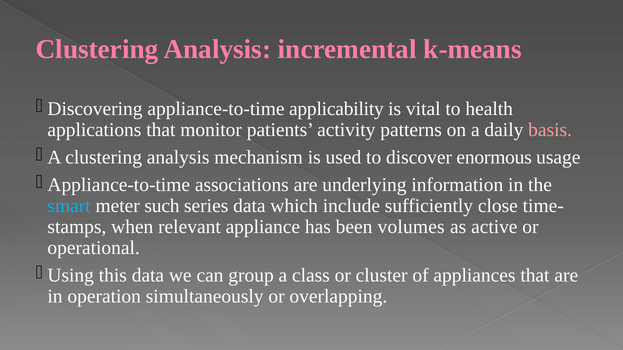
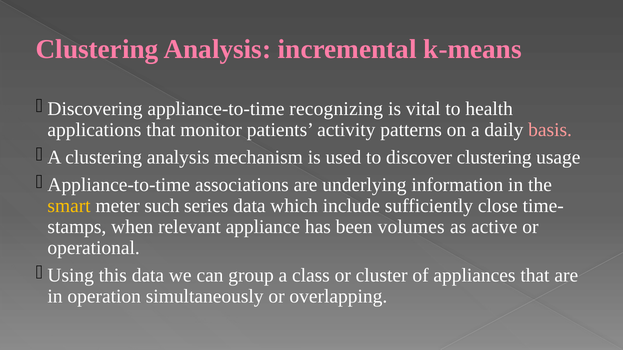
applicability: applicability -> recognizing (336, 109)
discover enormous: enormous -> clustering (494, 157)
smart colour: light blue -> yellow (69, 206)
